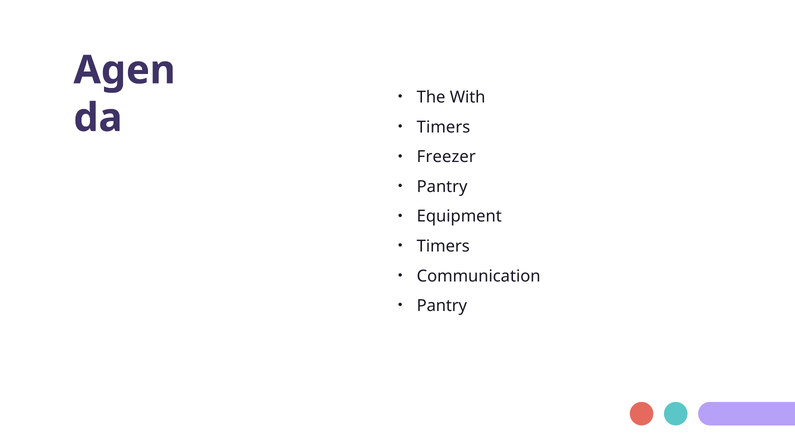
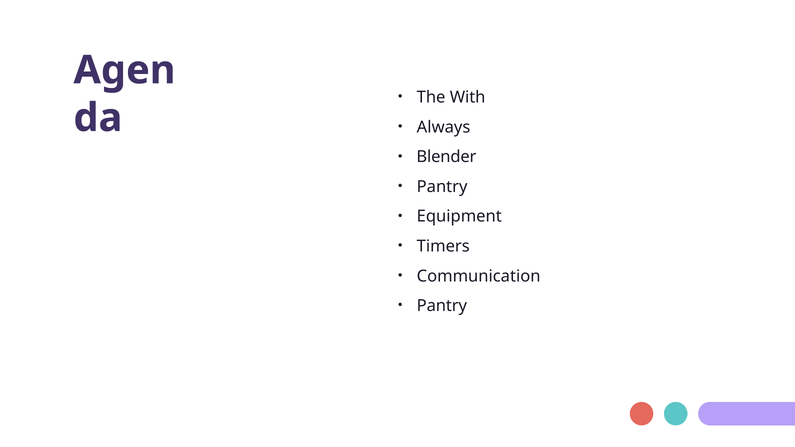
Timers: Timers -> Always (444, 127)
Freezer: Freezer -> Blender (446, 157)
